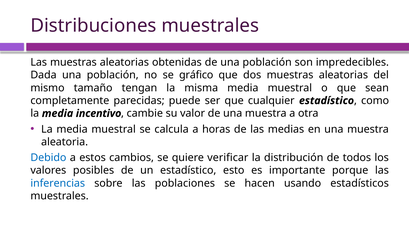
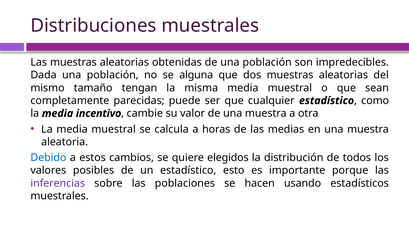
gráfico: gráfico -> alguna (196, 75)
verificar: verificar -> elegidos (228, 158)
inferencias colour: blue -> purple (58, 183)
